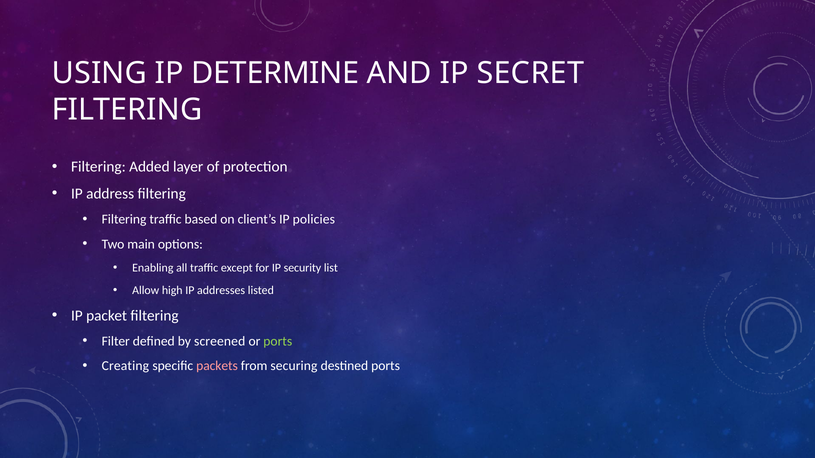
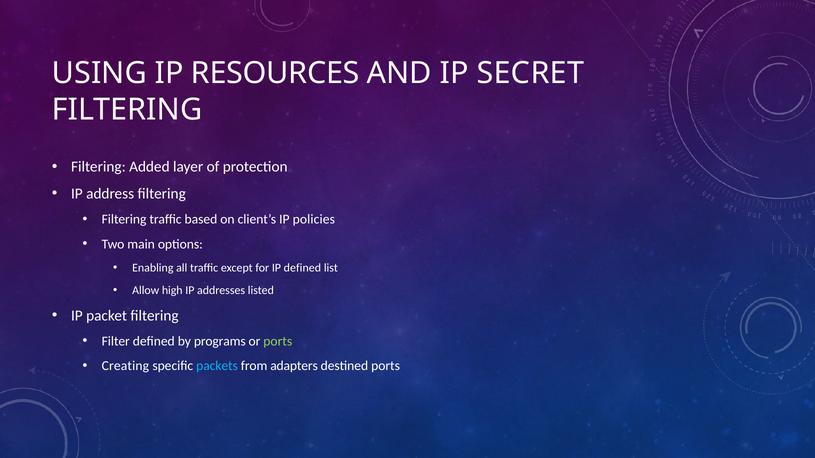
DETERMINE: DETERMINE -> RESOURCES (275, 73)
IP security: security -> defined (302, 268)
screened: screened -> programs (220, 341)
packets colour: pink -> light blue (217, 366)
securing: securing -> adapters (294, 366)
